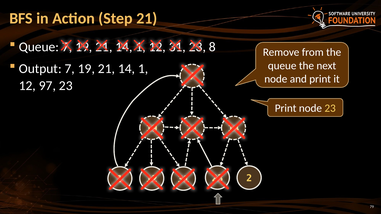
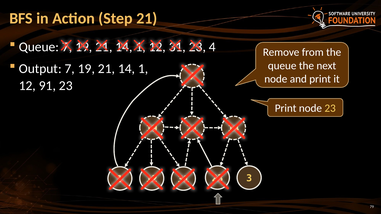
8: 8 -> 4 (212, 47)
97: 97 -> 91 (47, 86)
2: 2 -> 3 (249, 179)
